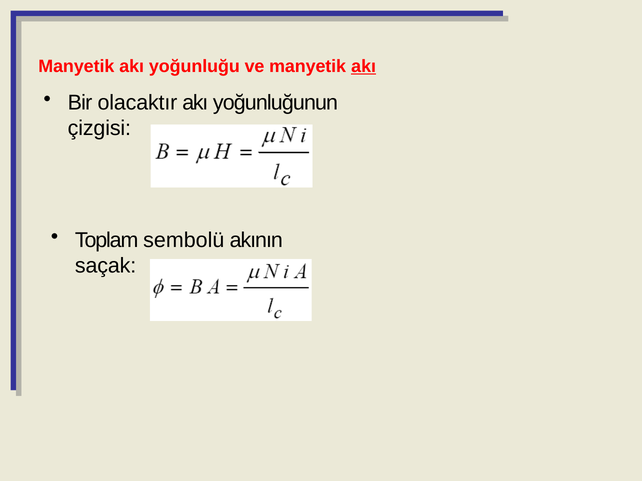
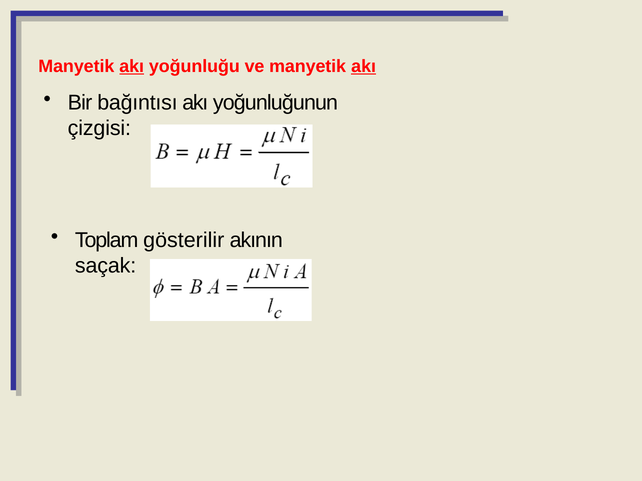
akı underline: none -> present (132, 66)
olacaktır: olacaktır -> bağıntısı (137, 103)
sembolü: sembolü -> gösterilir (184, 240)
